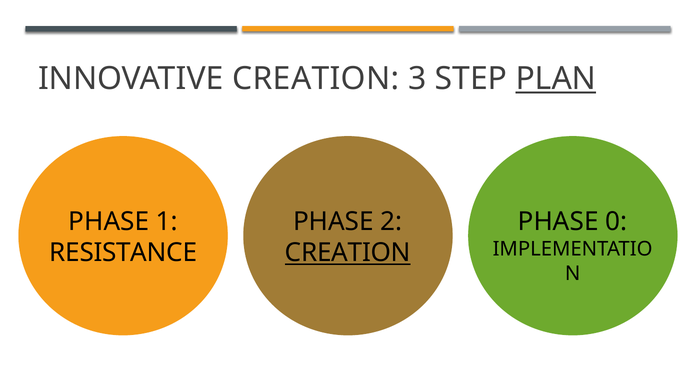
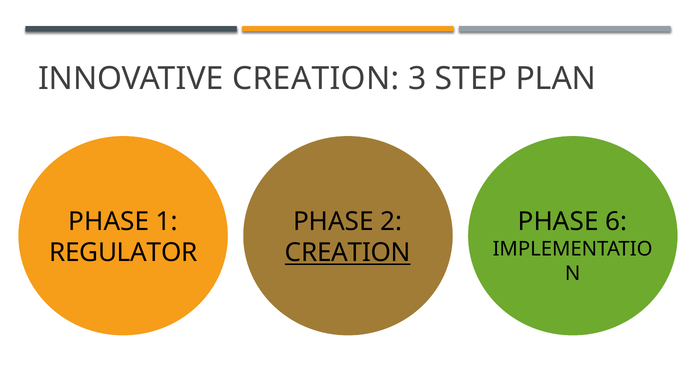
PLAN underline: present -> none (556, 79)
0: 0 -> 6 (616, 221)
RESISTANCE: RESISTANCE -> REGULATOR (123, 253)
